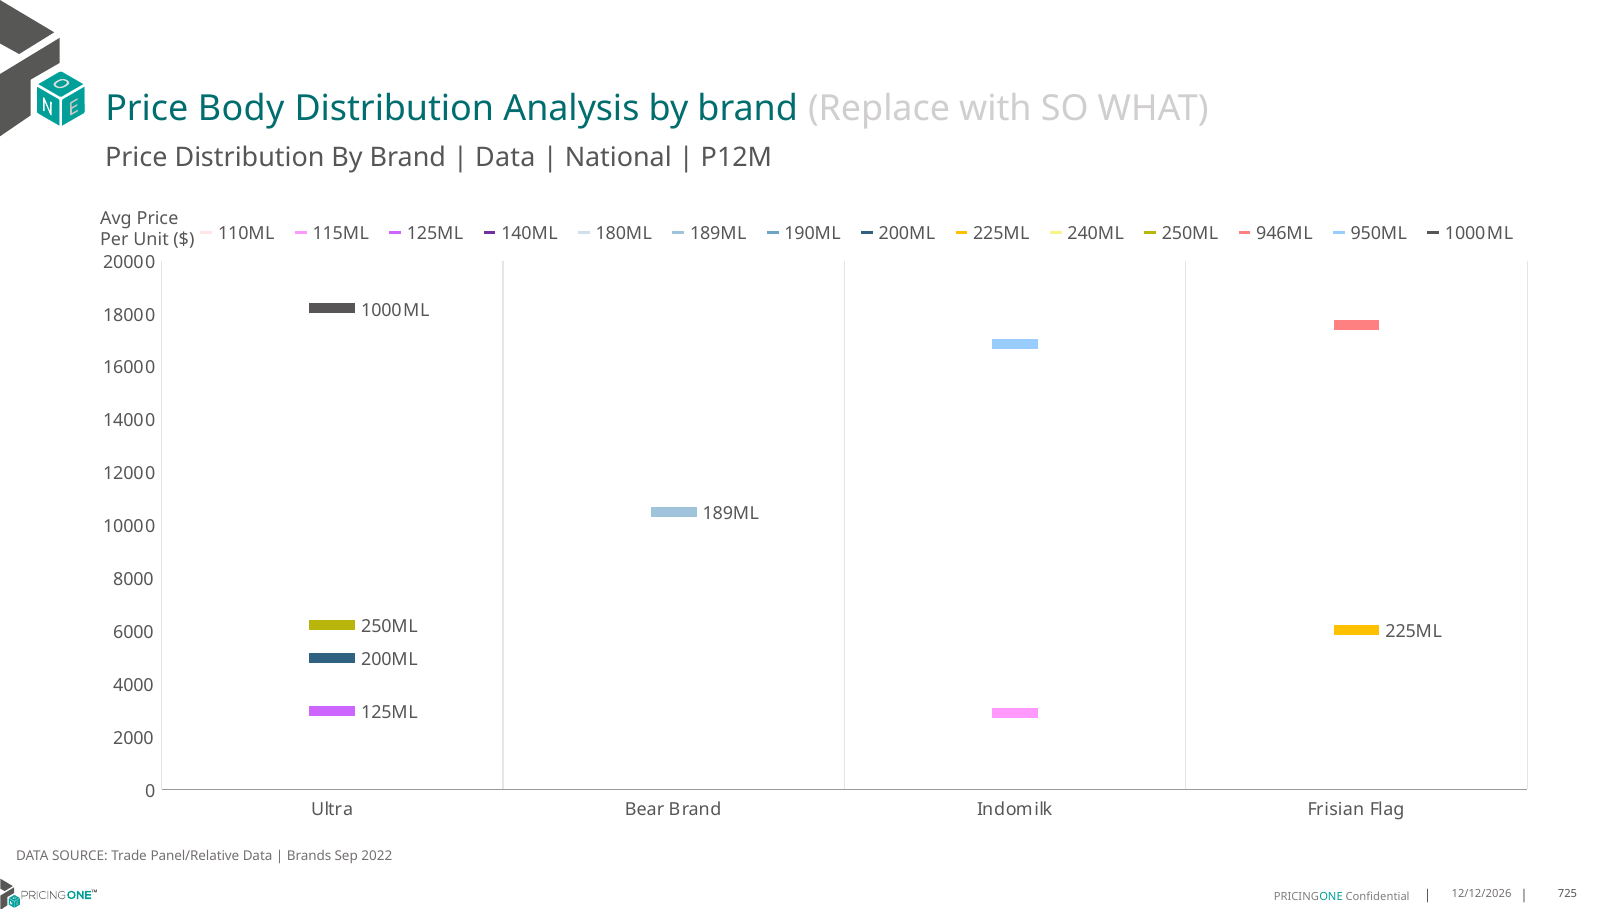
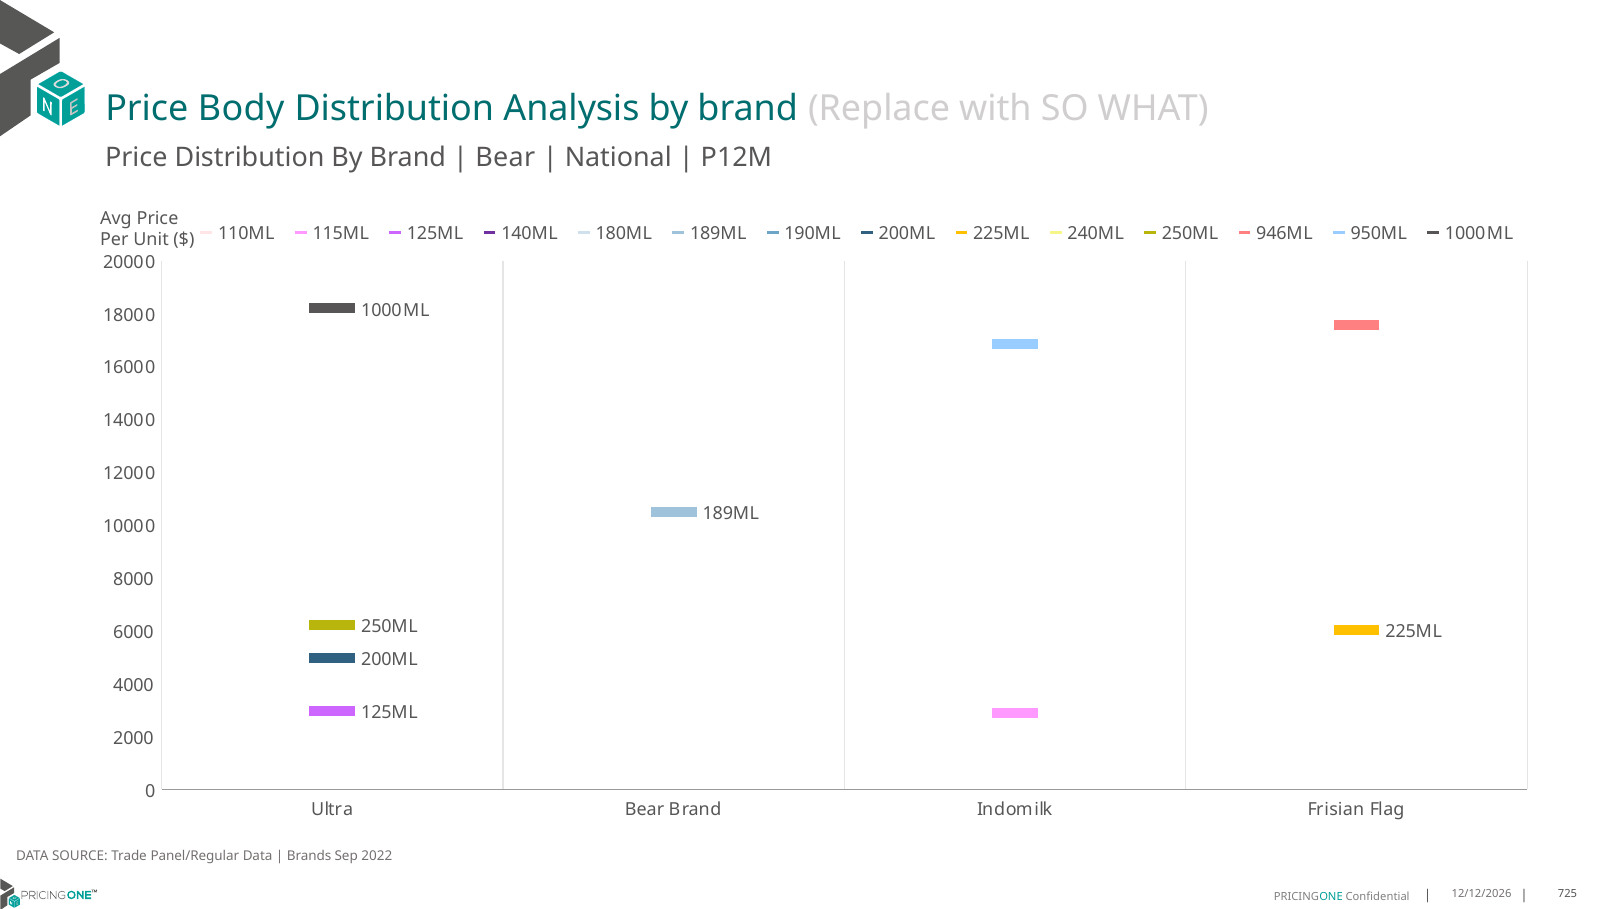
Data: Data -> Bear (505, 158)
Panel/Relative: Panel/Relative -> Panel/Regular (195, 857)
